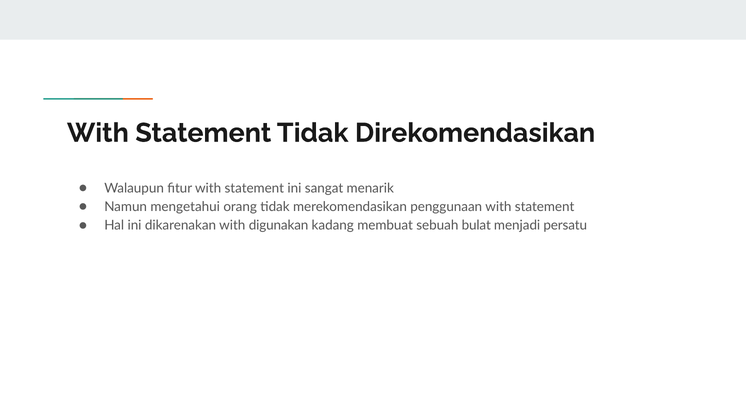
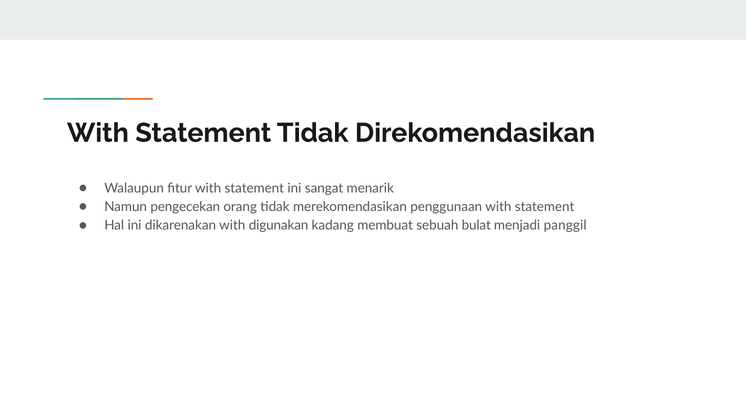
mengetahui: mengetahui -> pengecekan (185, 207)
persatu: persatu -> panggil (565, 226)
